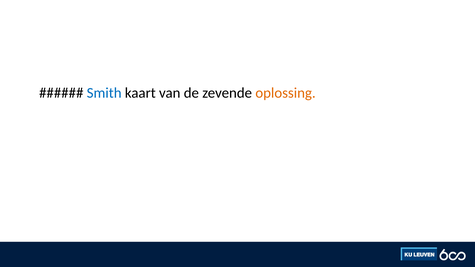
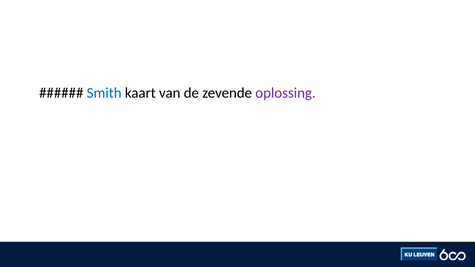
oplossing colour: orange -> purple (286, 93)
